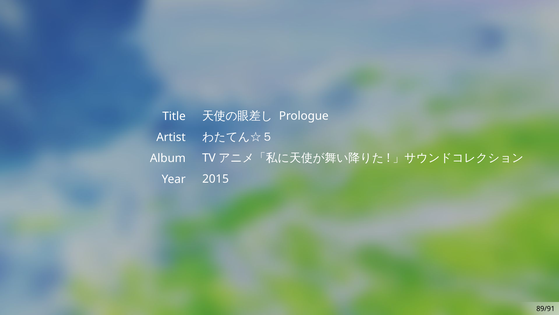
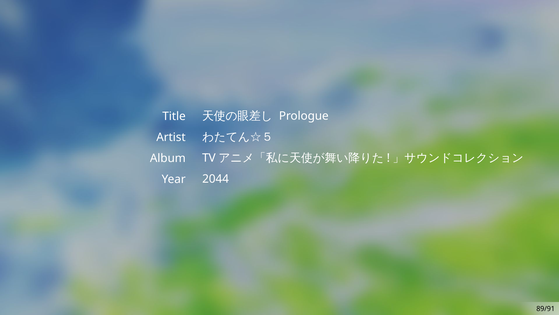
2015: 2015 -> 2044 (216, 179)
